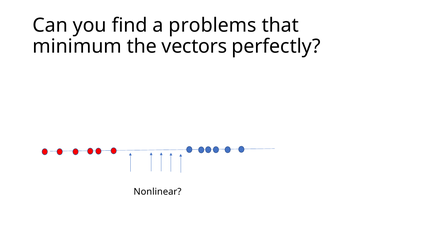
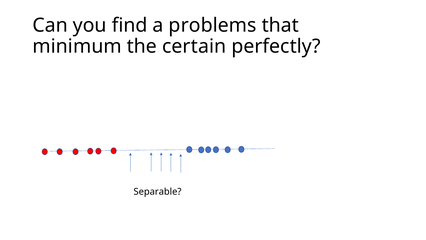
vectors: vectors -> certain (194, 46)
Nonlinear: Nonlinear -> Separable (157, 191)
